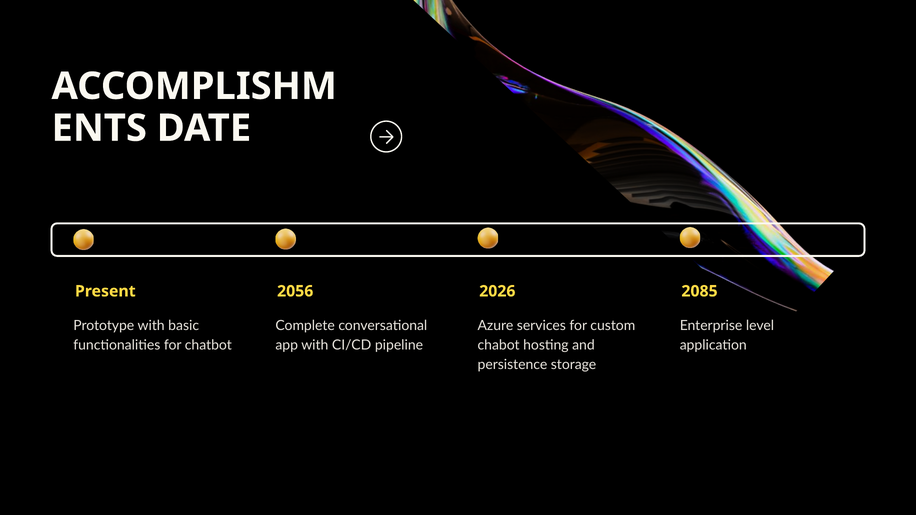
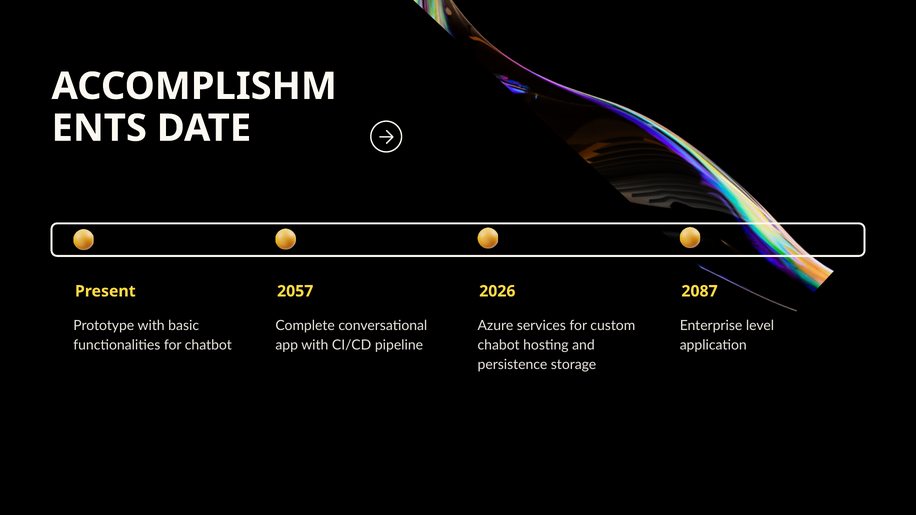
2056: 2056 -> 2057 (295, 291)
2085: 2085 -> 2087 (700, 291)
